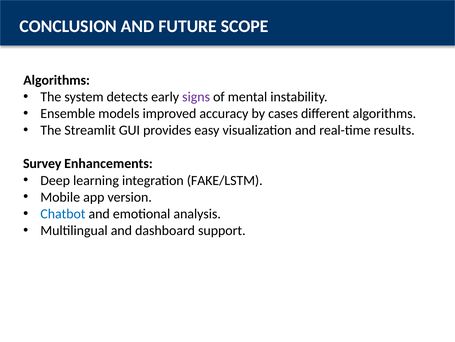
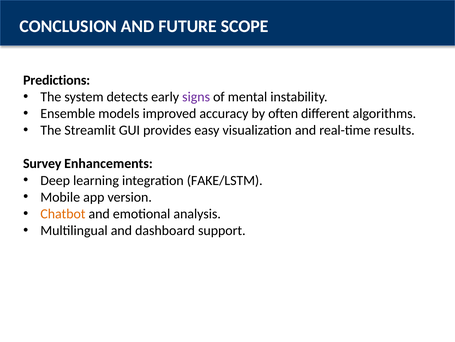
Algorithms: Algorithms -> Predictions (57, 80)
cases: cases -> often (283, 113)
Chatbot colour: blue -> orange (63, 213)
